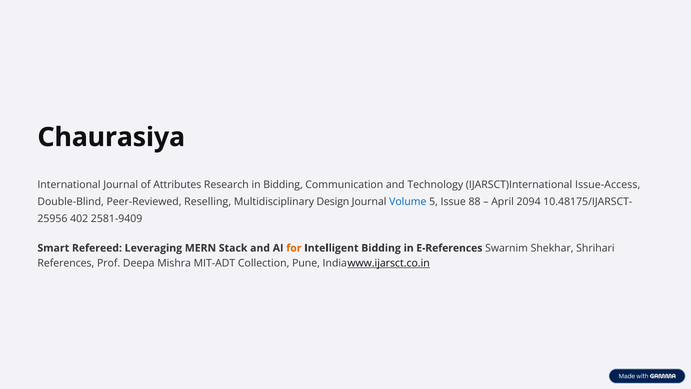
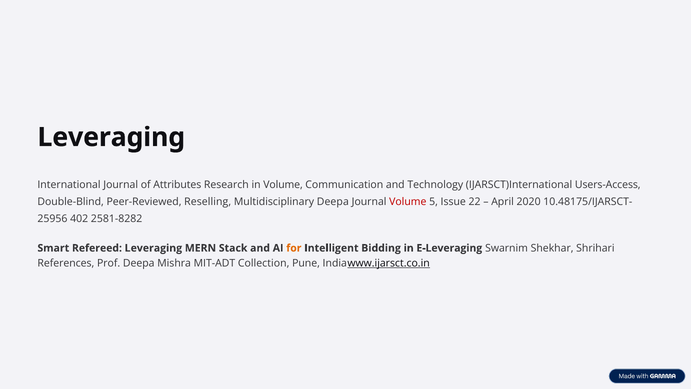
Chaurasiya: Chaurasiya -> Leveraging (111, 137)
in Bidding: Bidding -> Volume (283, 184)
Issue-Access: Issue-Access -> Users-Access (608, 184)
Multidisciplinary Design: Design -> Deepa (333, 202)
Volume colour: blue -> red (408, 202)
88: 88 -> 22 (475, 202)
2094: 2094 -> 2020 (529, 202)
2581-9409: 2581-9409 -> 2581-8282 (117, 219)
E-References: E-References -> E-Leveraging (449, 248)
